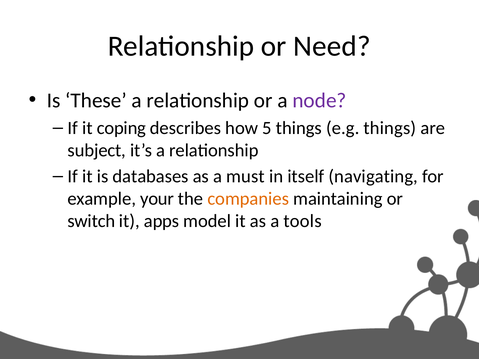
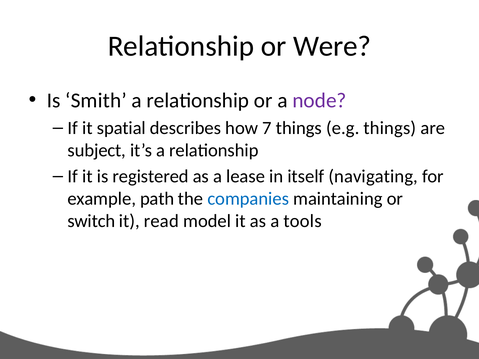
Need: Need -> Were (332, 46)
These: These -> Smith (96, 100)
coping: coping -> spatial (121, 128)
5: 5 -> 7 (267, 128)
databases: databases -> registered (151, 176)
must: must -> lease (246, 176)
your: your -> path (157, 199)
companies colour: orange -> blue (248, 199)
apps: apps -> read (161, 221)
